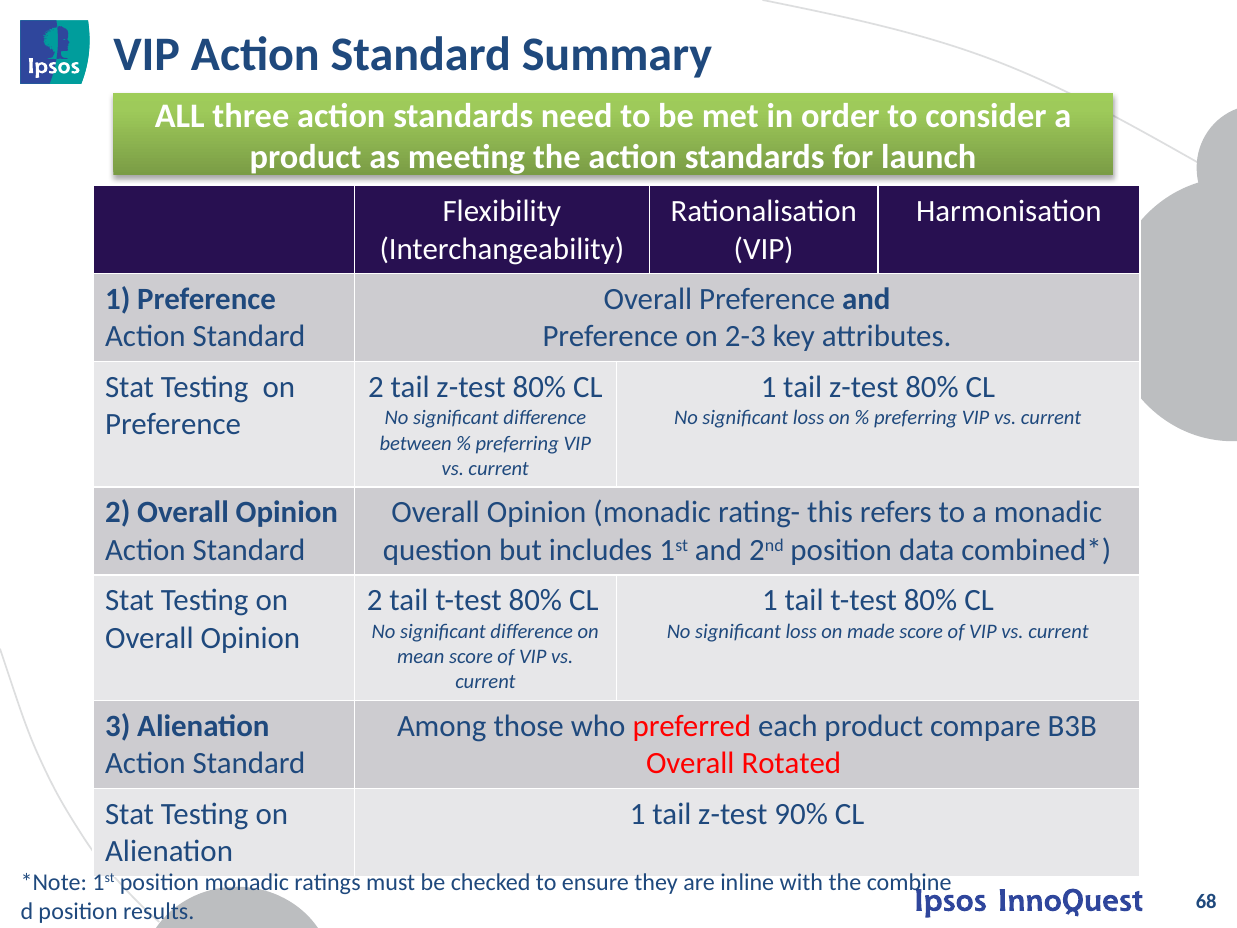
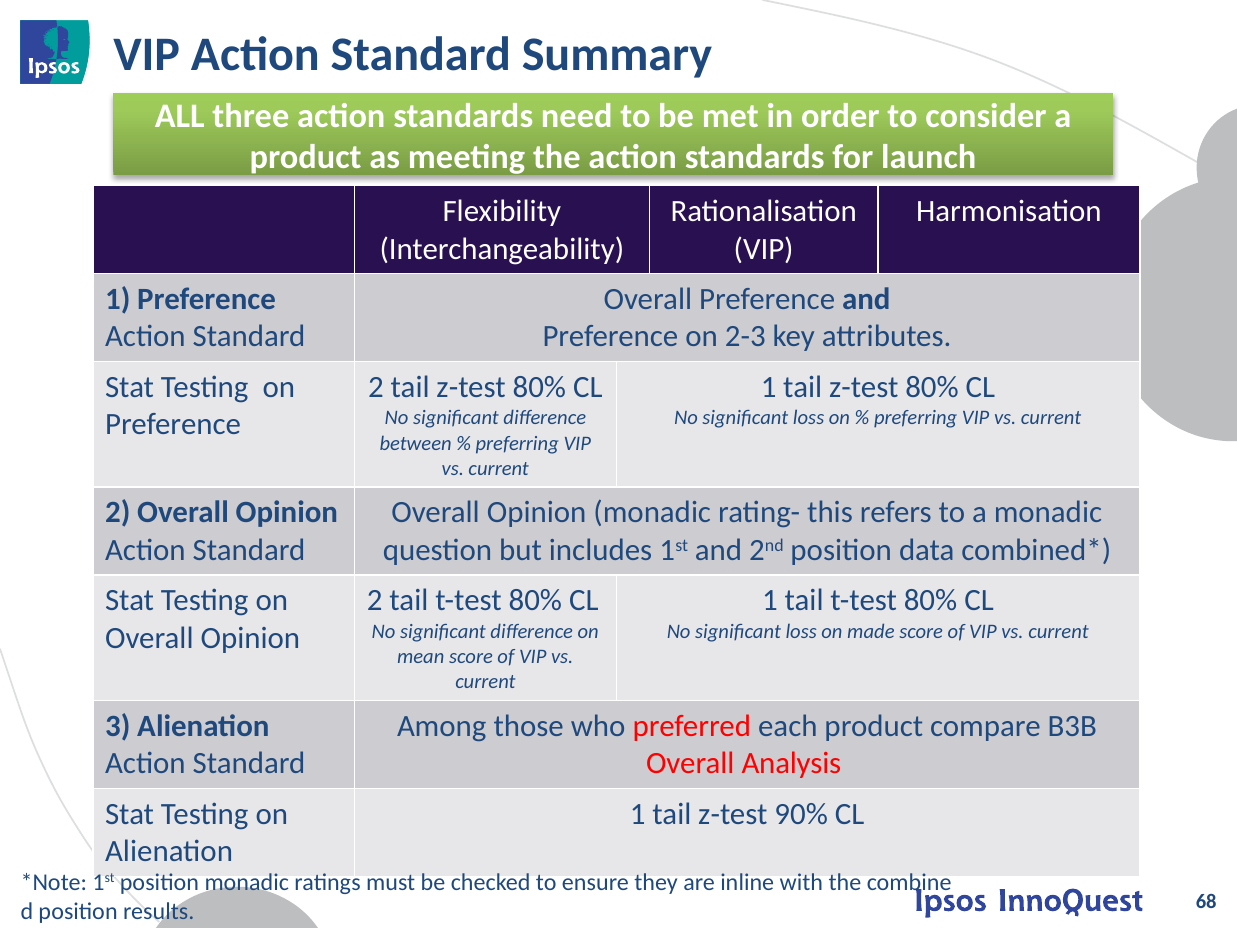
Rotated: Rotated -> Analysis (791, 764)
